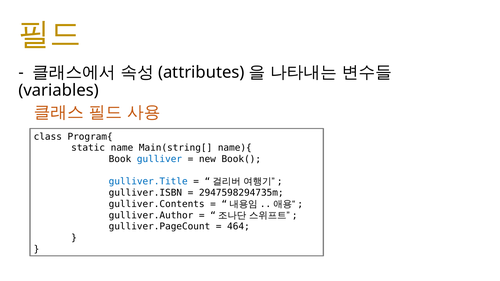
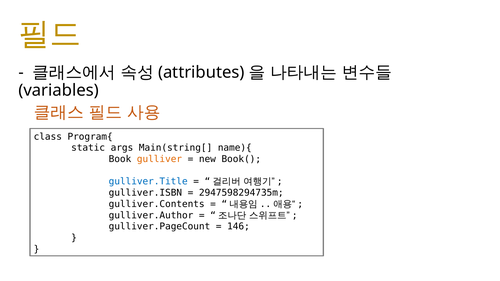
name: name -> args (122, 148)
gulliver colour: blue -> orange (159, 159)
464: 464 -> 146 (238, 227)
